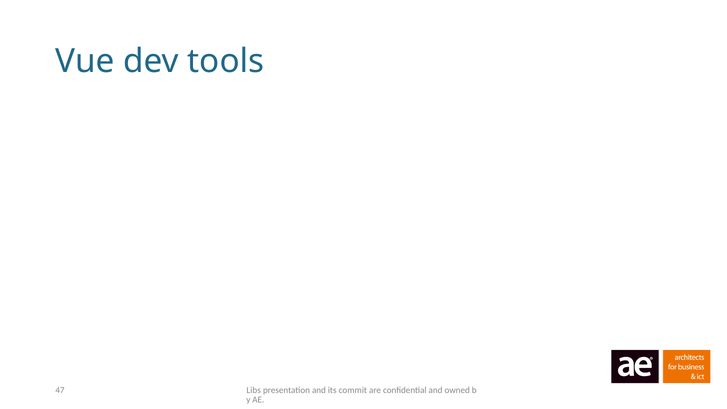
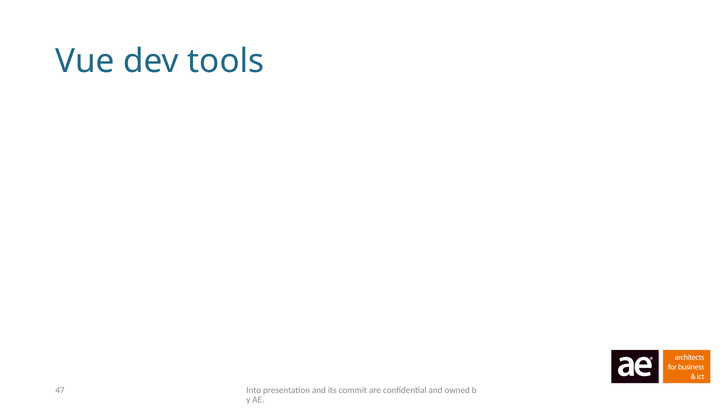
Libs: Libs -> Into (254, 390)
